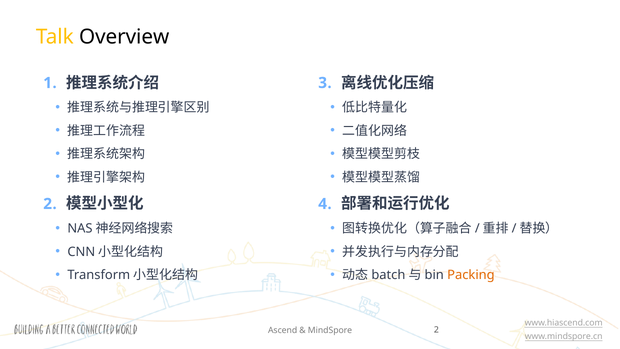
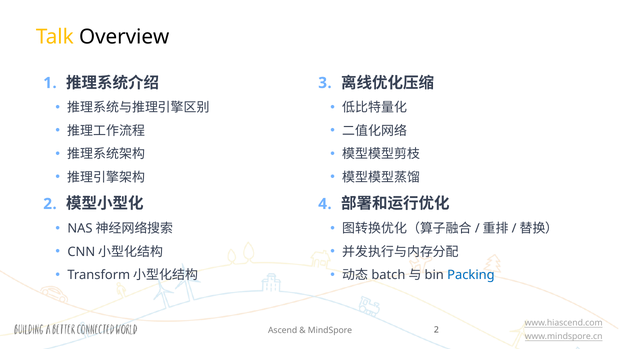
Packing colour: orange -> blue (471, 275)
